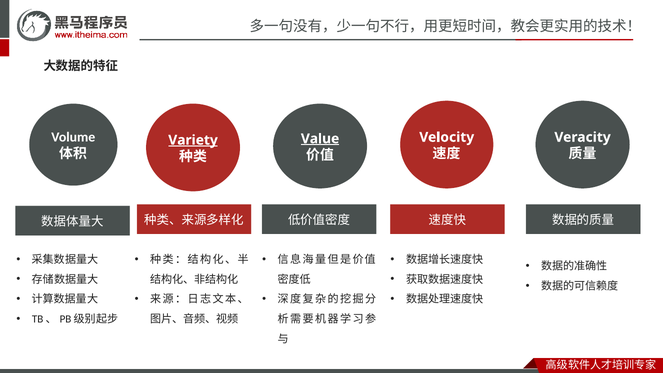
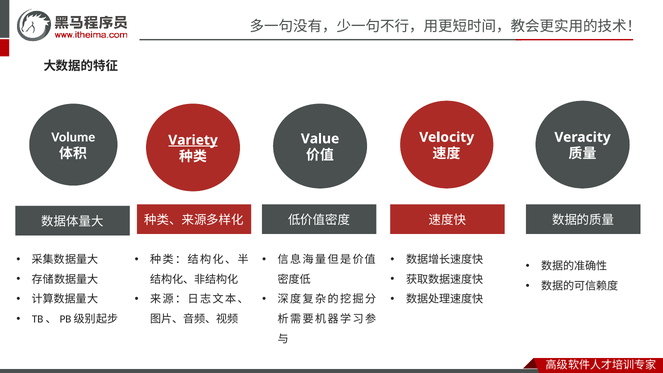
Value underline: present -> none (320, 139)
